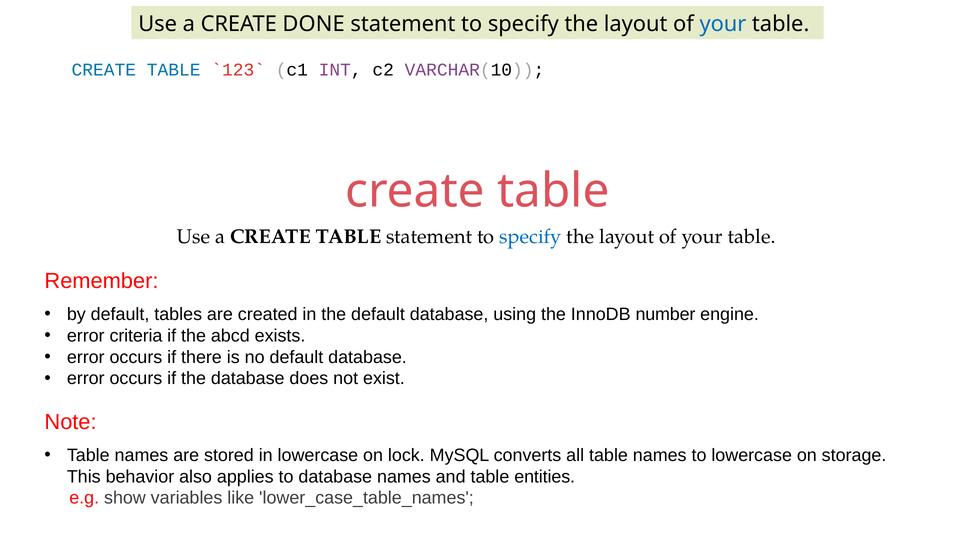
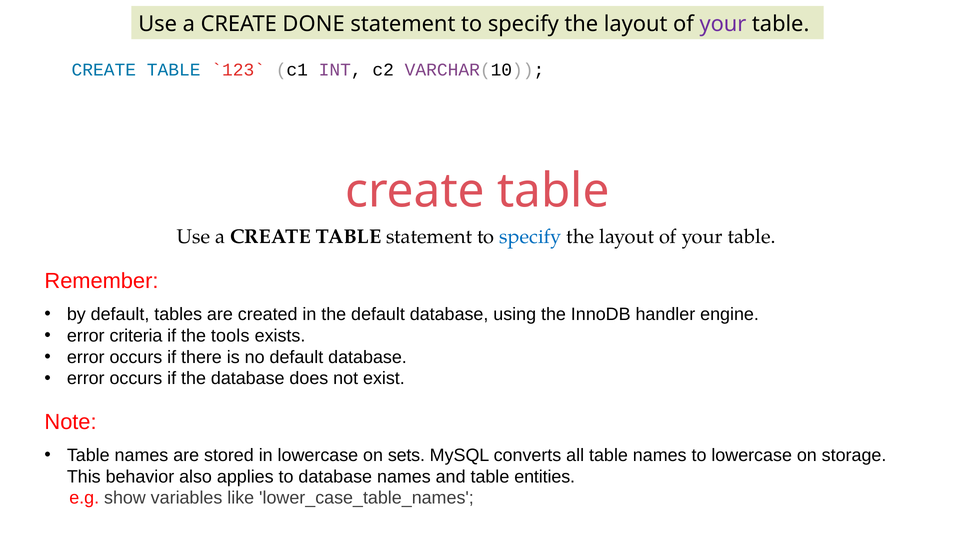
your colour: blue -> purple (723, 24)
number: number -> handler (665, 314)
abcd: abcd -> tools (230, 336)
lock: lock -> sets (406, 455)
